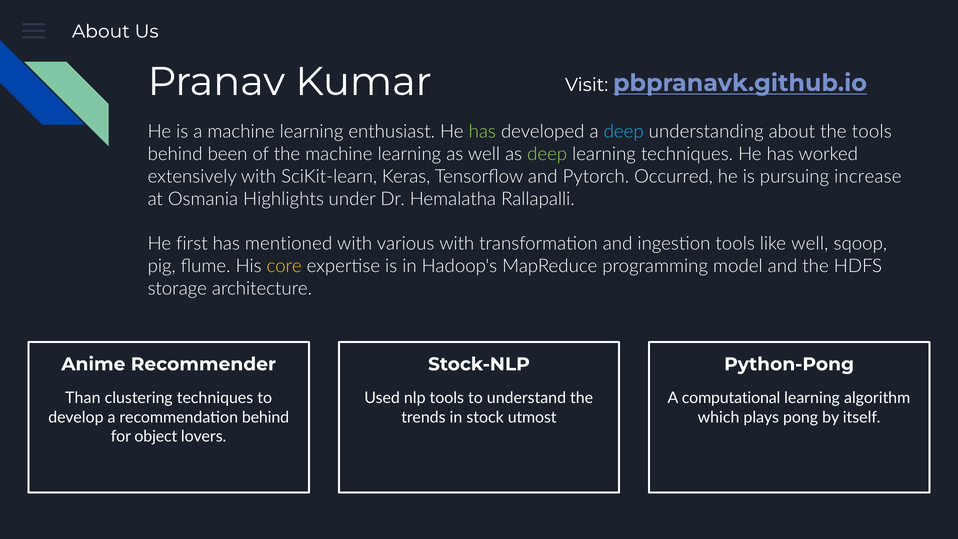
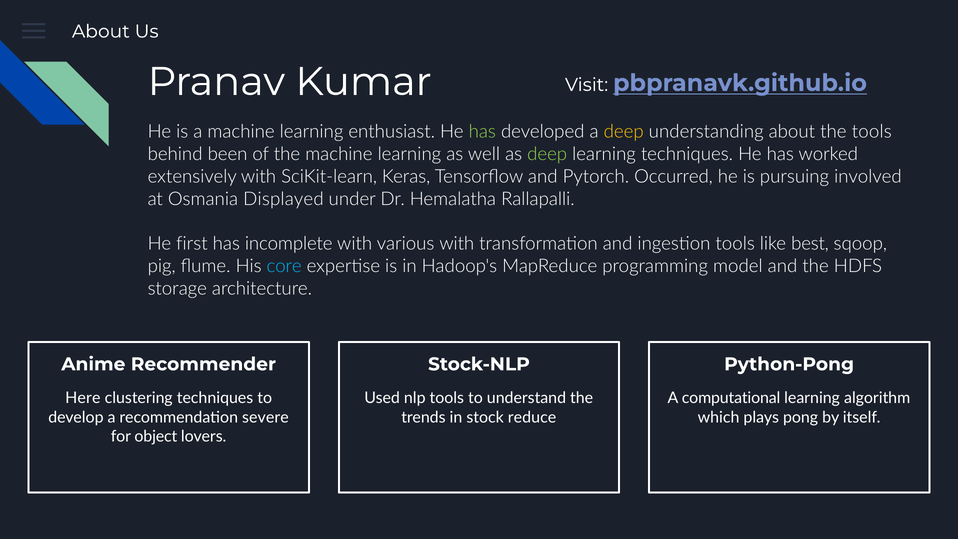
deep colour: light blue -> yellow (624, 132)
increase: increase -> involved (868, 177)
Highlights: Highlights -> Displayed (283, 199)
mentioned: mentioned -> incomplete (289, 244)
like well: well -> best (810, 244)
core colour: yellow -> light blue (284, 266)
Than: Than -> Here (83, 398)
recommendation behind: behind -> severe (265, 417)
utmost: utmost -> reduce (532, 417)
